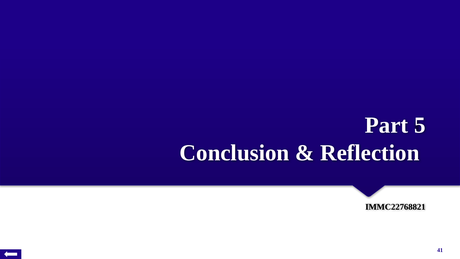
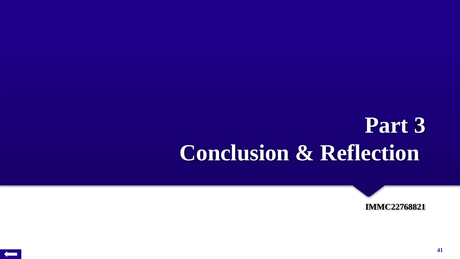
5: 5 -> 3 (420, 125)
